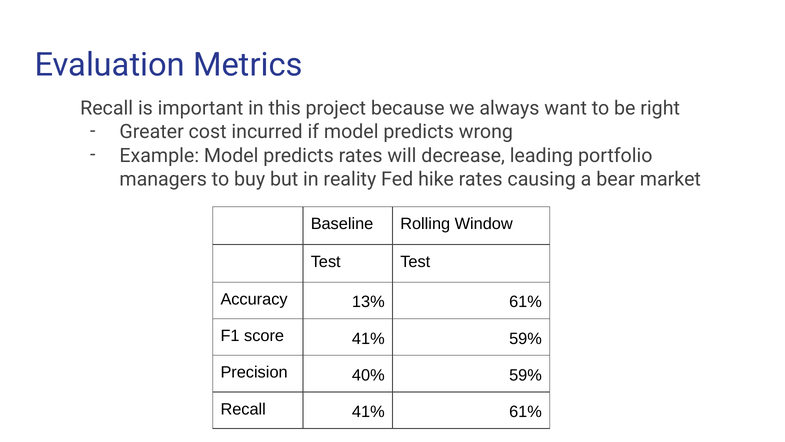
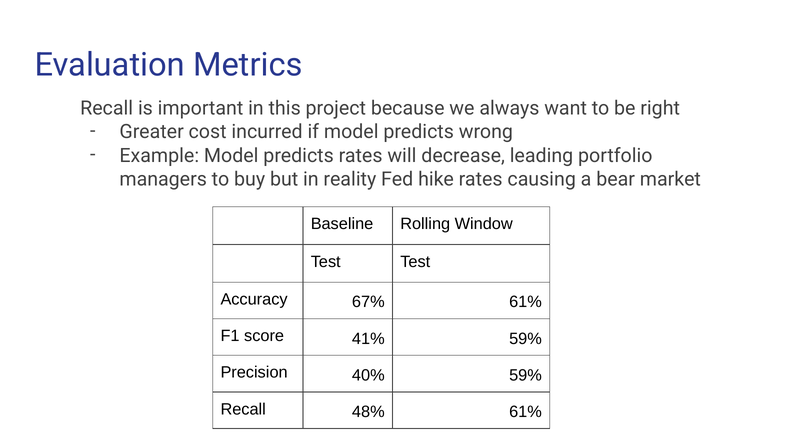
13%: 13% -> 67% (368, 302)
Recall 41%: 41% -> 48% (368, 411)
